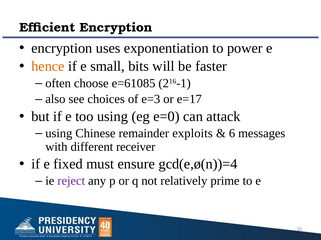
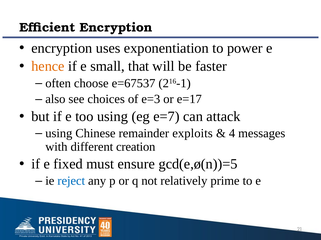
bits: bits -> that (139, 66)
e=61085: e=61085 -> e=67537 (134, 83)
e=0: e=0 -> e=7 (166, 117)
6: 6 -> 4 (232, 134)
receiver: receiver -> creation (136, 147)
gcd(e,ø(n))=4: gcd(e,ø(n))=4 -> gcd(e,ø(n))=5 (198, 164)
reject colour: purple -> blue (71, 181)
